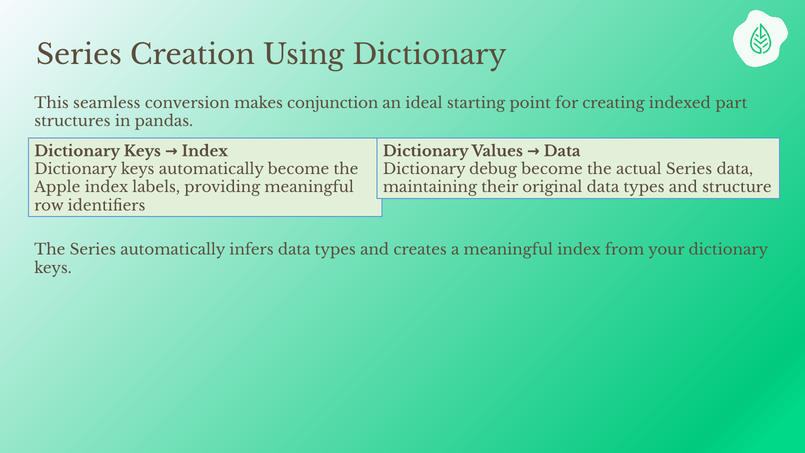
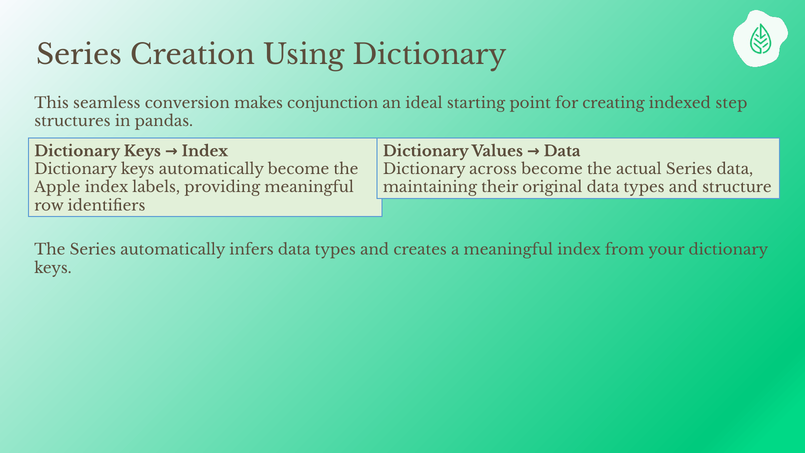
part: part -> step (731, 103)
debug: debug -> across (493, 169)
